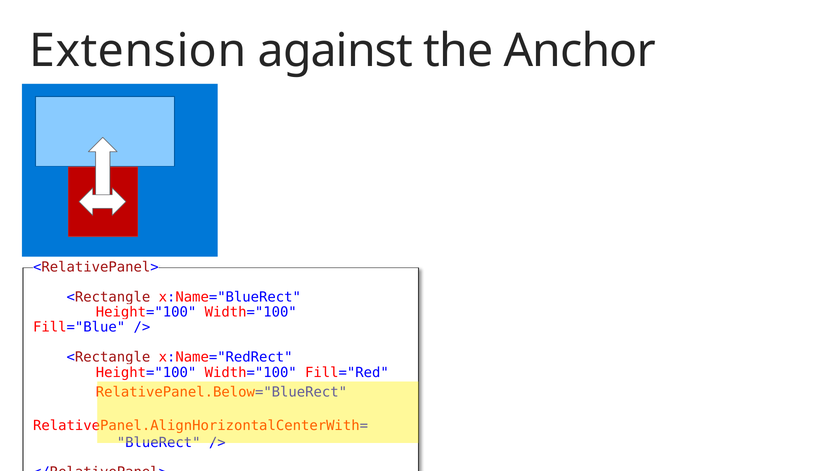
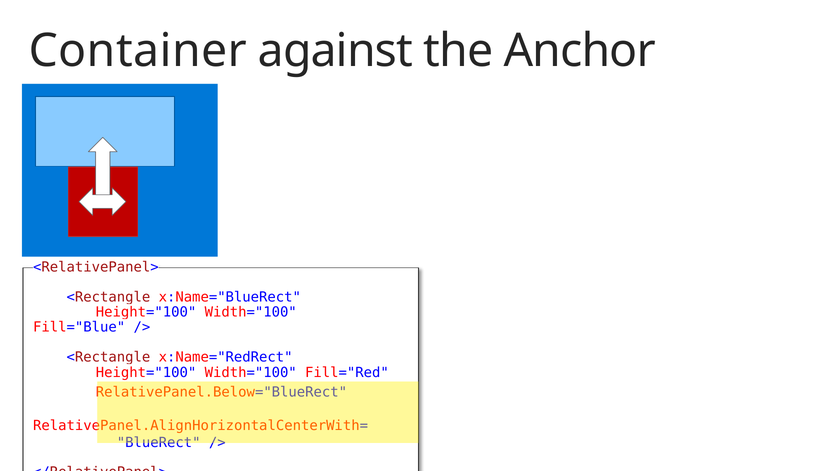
Extension: Extension -> Container (138, 51)
